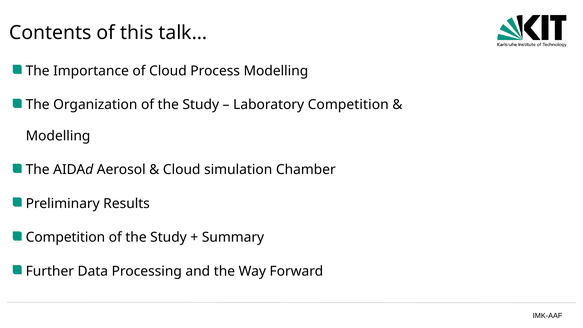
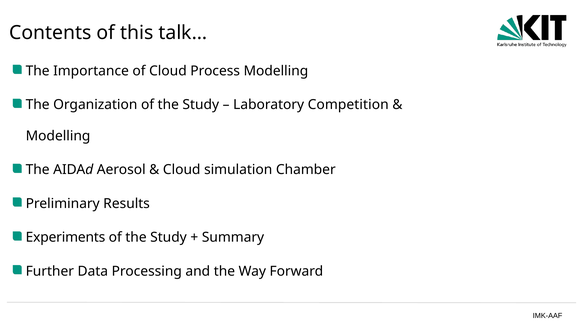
Competition: Competition -> Experiments (65, 237)
